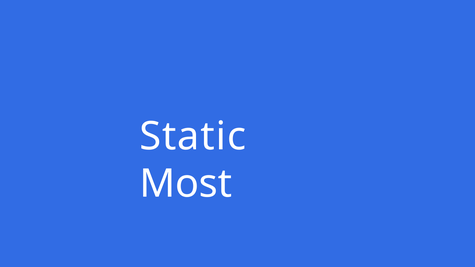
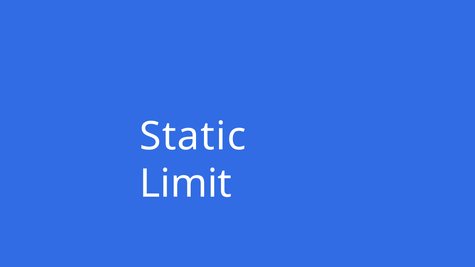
Most: Most -> Limit (186, 184)
